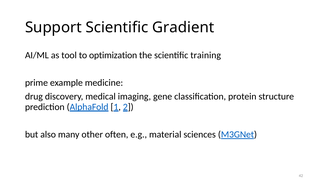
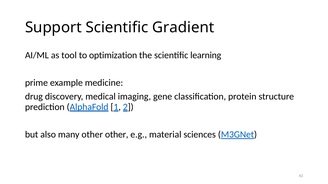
training: training -> learning (206, 55)
other often: often -> other (117, 135)
